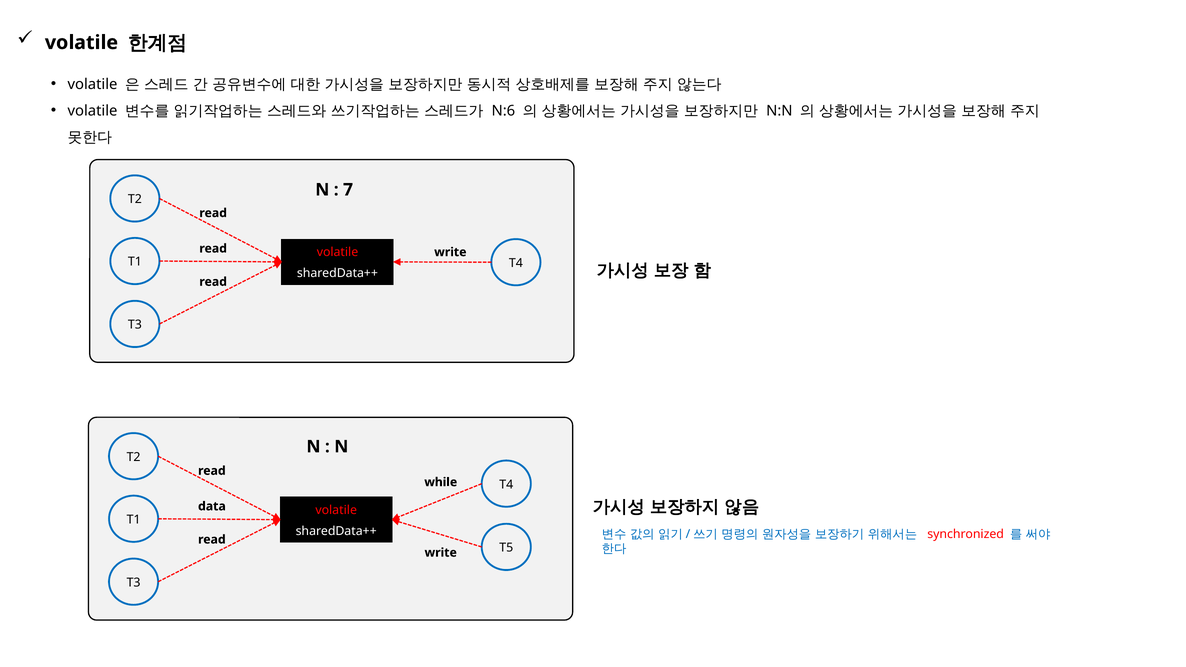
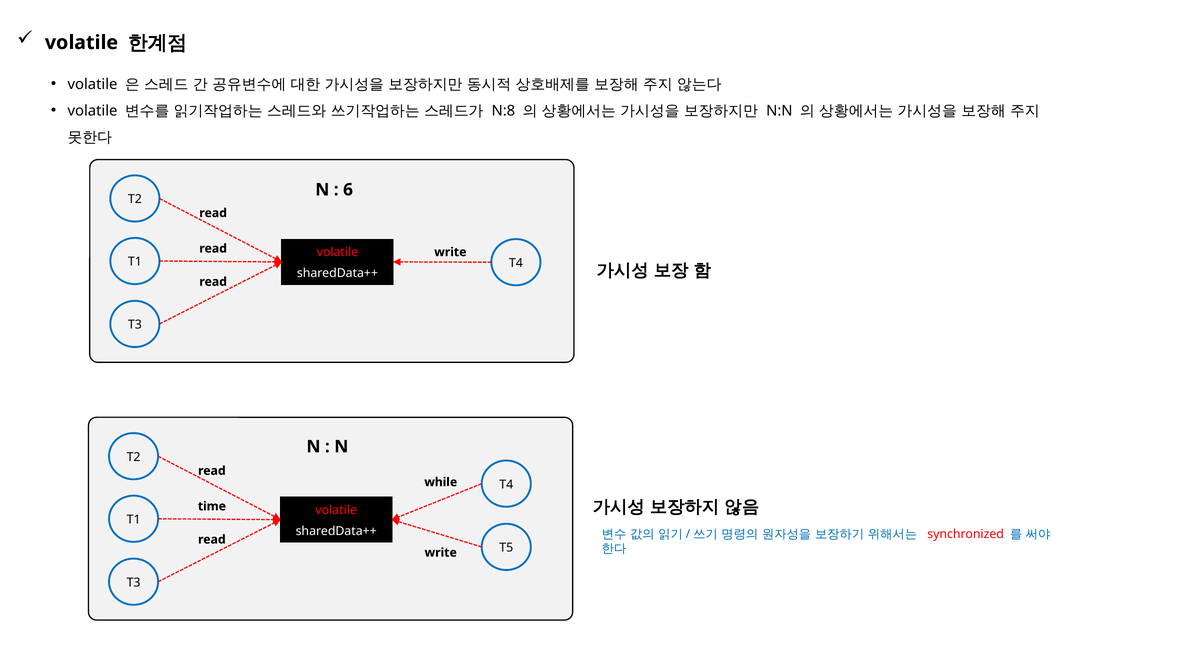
N:6: N:6 -> N:8 (503, 111)
7: 7 -> 6 (348, 190)
data: data -> time (212, 506)
